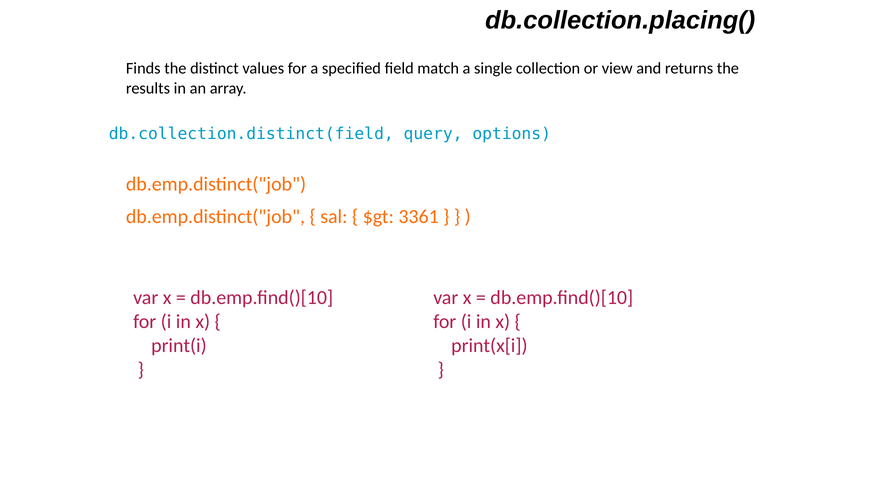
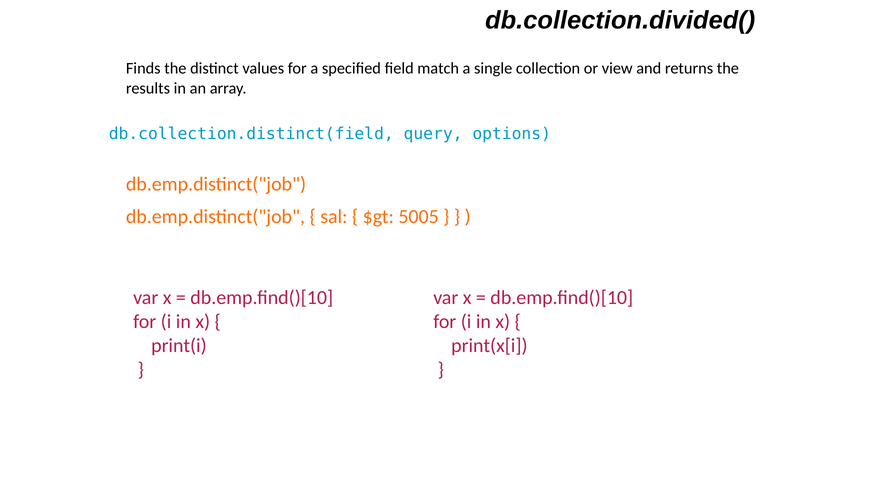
db.collection.placing(: db.collection.placing( -> db.collection.divided( (620, 20)
3361: 3361 -> 5005 (419, 217)
